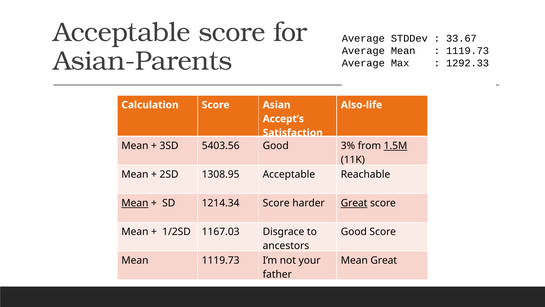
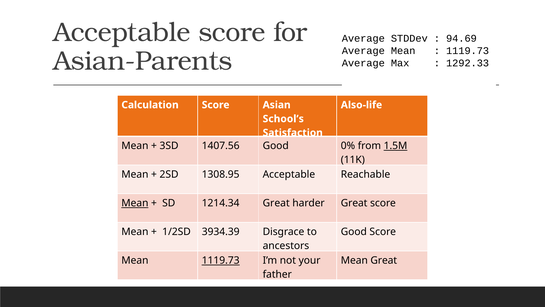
33.67: 33.67 -> 94.69 (461, 38)
Accept’s: Accept’s -> School’s (283, 119)
5403.56: 5403.56 -> 1407.56 (221, 146)
3%: 3% -> 0% (348, 146)
1214.34 Score: Score -> Great (276, 203)
Great underline: present -> none (354, 203)
1167.03: 1167.03 -> 3934.39 (221, 232)
1119.73 underline: none -> present (221, 260)
